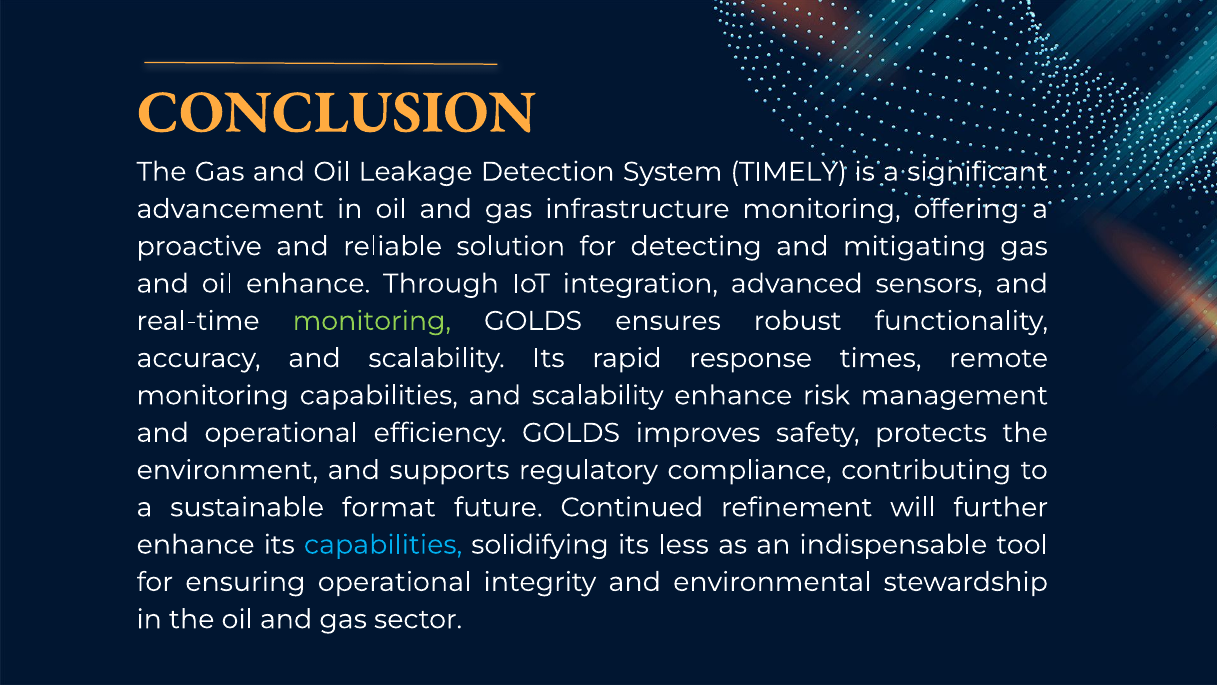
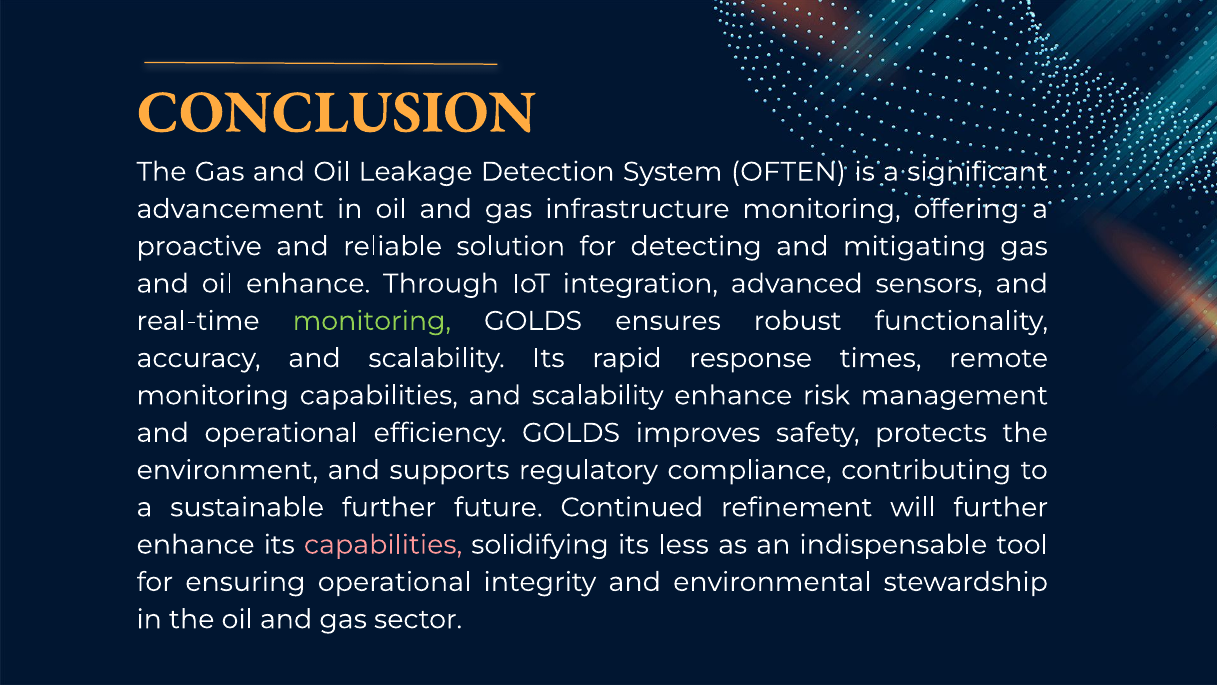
TIMELY: TIMELY -> OFTEN (788, 172)
sustainable format: format -> further (389, 507)
capabilities colour: light blue -> pink (383, 544)
